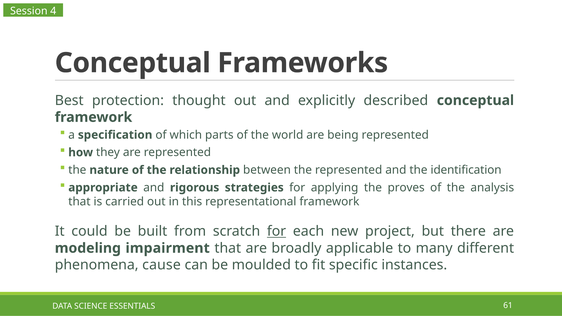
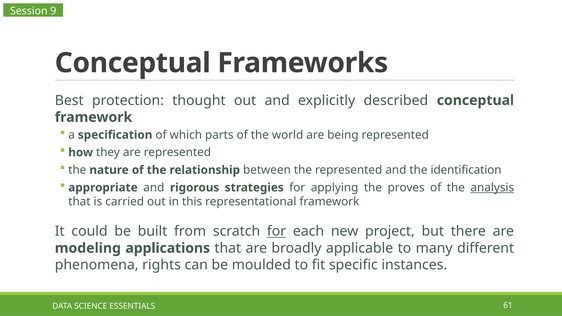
4: 4 -> 9 (53, 11)
analysis underline: none -> present (492, 188)
impairment: impairment -> applications (168, 248)
cause: cause -> rights (162, 265)
